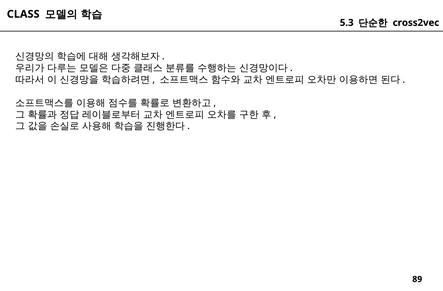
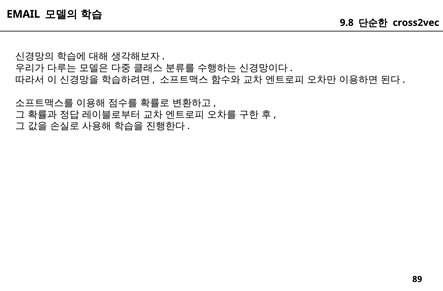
CLASS: CLASS -> EMAIL (23, 14)
5.3: 5.3 -> 9.8 (347, 23)
